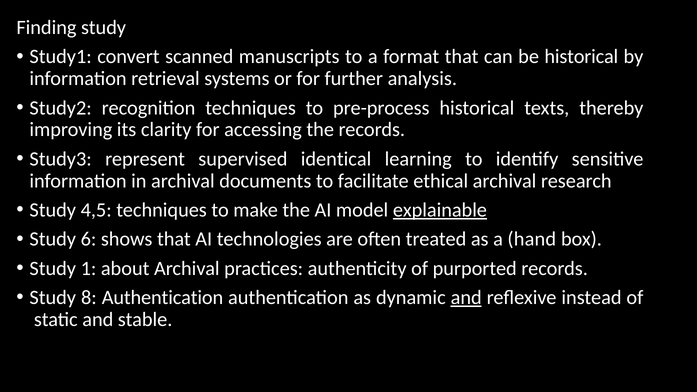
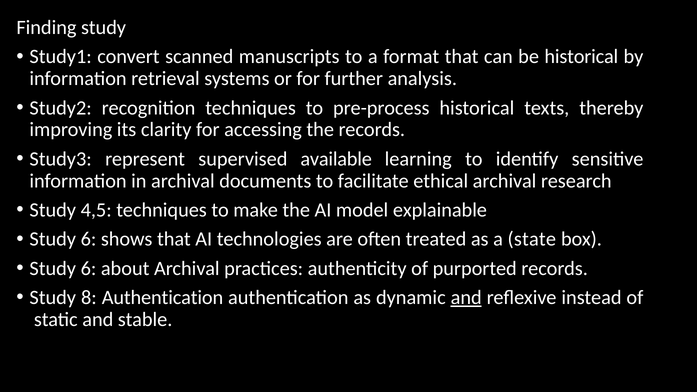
identical: identical -> available (336, 159)
explainable underline: present -> none (440, 210)
hand: hand -> state (532, 239)
1: 1 -> 6 (89, 268)
